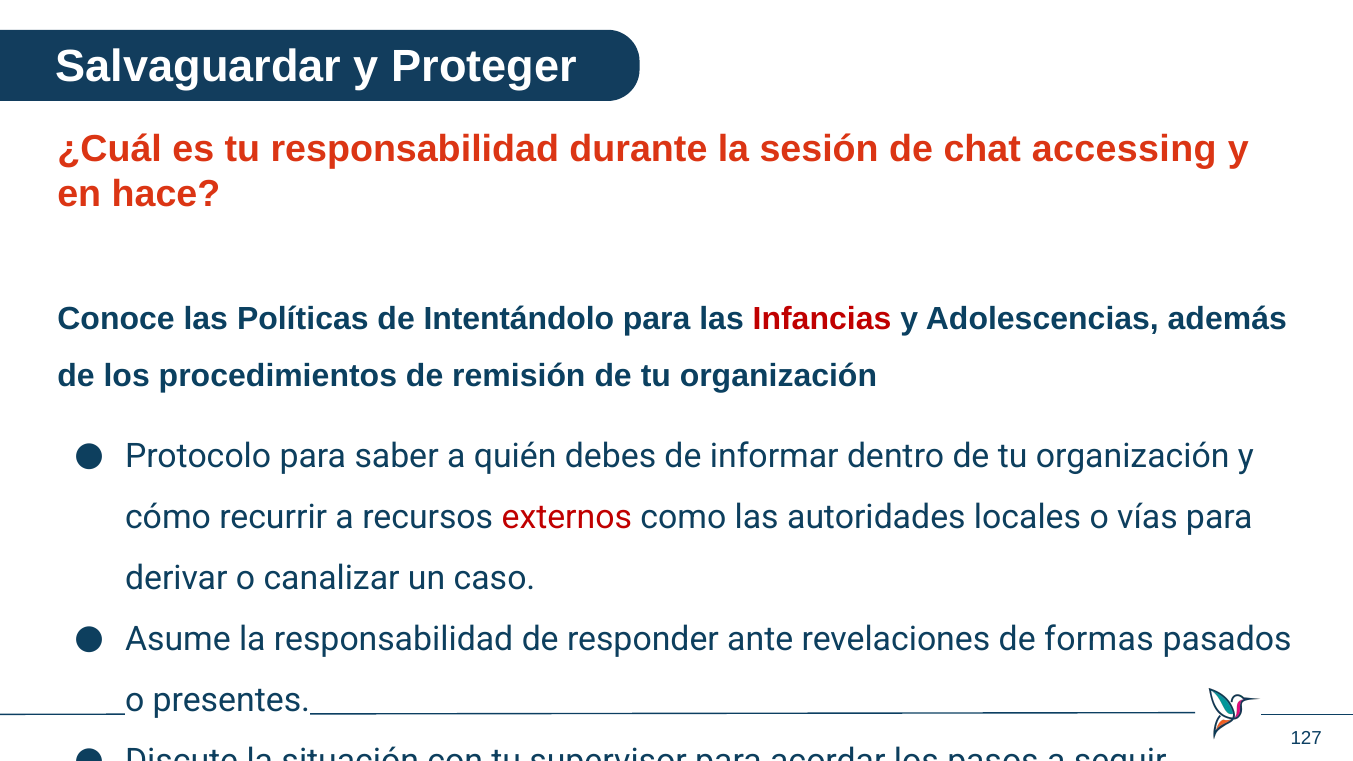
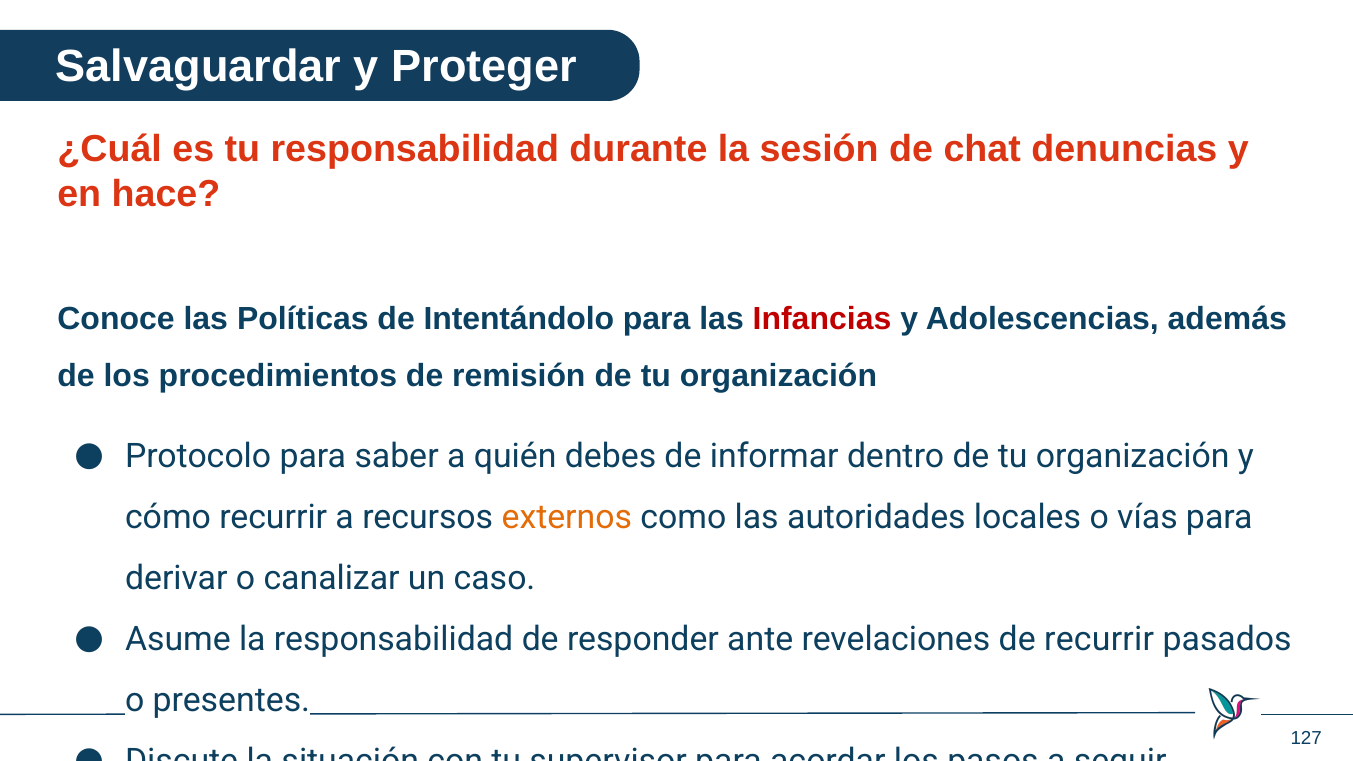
accessing: accessing -> denuncias (1124, 149)
externos colour: red -> orange (567, 518)
de formas: formas -> recurrir (1099, 640)
